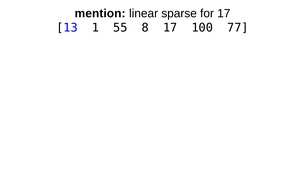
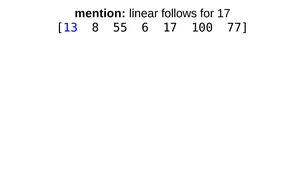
sparse: sparse -> follows (179, 13)
1: 1 -> 8 (95, 28)
8: 8 -> 6 (145, 28)
